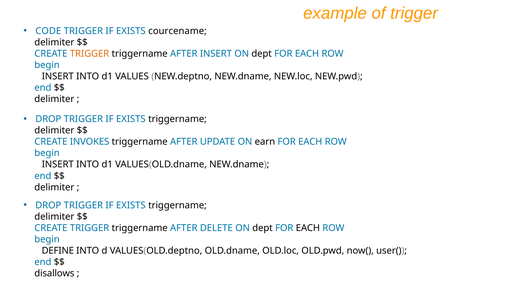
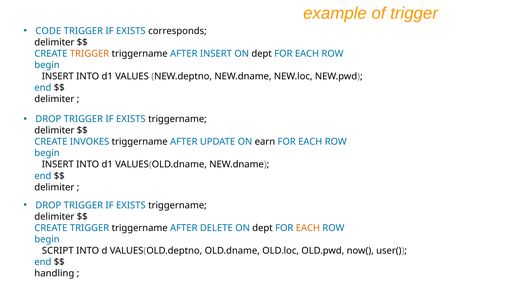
courcename: courcename -> corresponds (178, 31)
EACH colour: black -> orange (308, 228)
DEFINE: DEFINE -> SCRIPT (58, 251)
disallows: disallows -> handling (54, 274)
